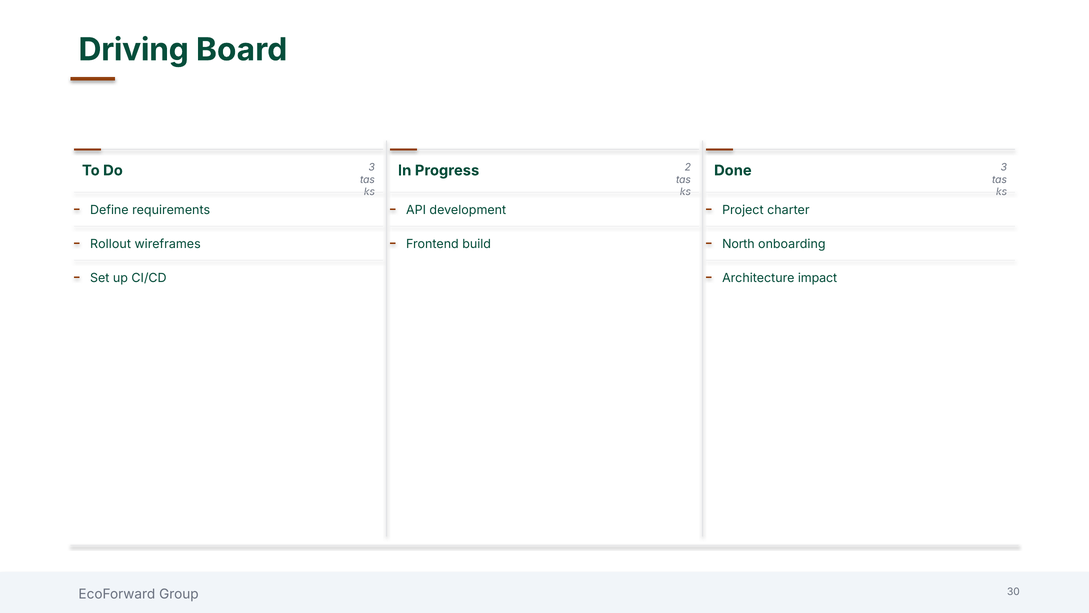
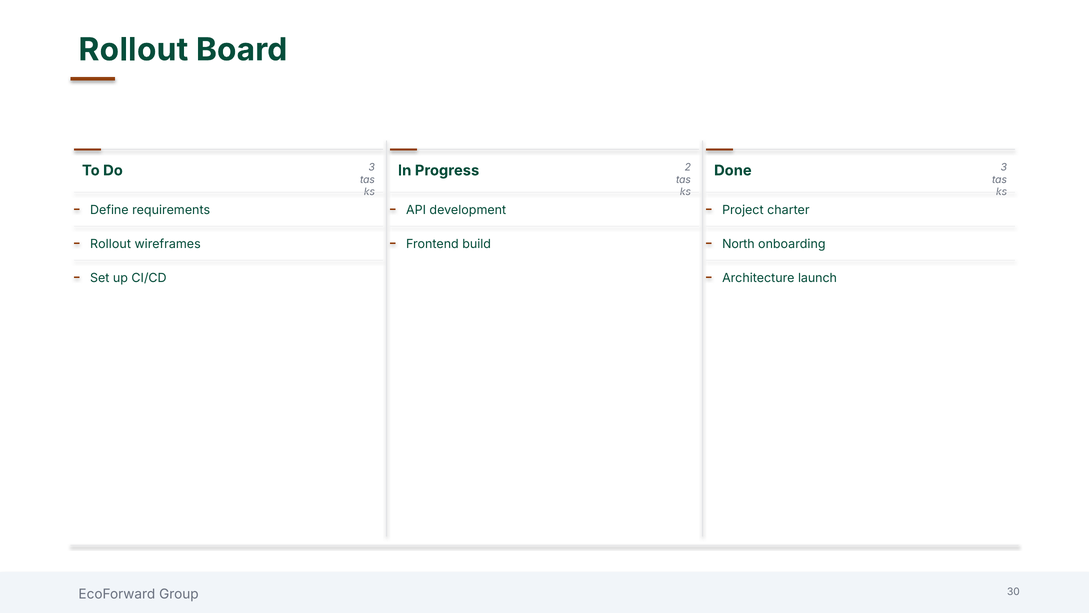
Driving: Driving -> Rollout (133, 50)
impact: impact -> launch (818, 278)
